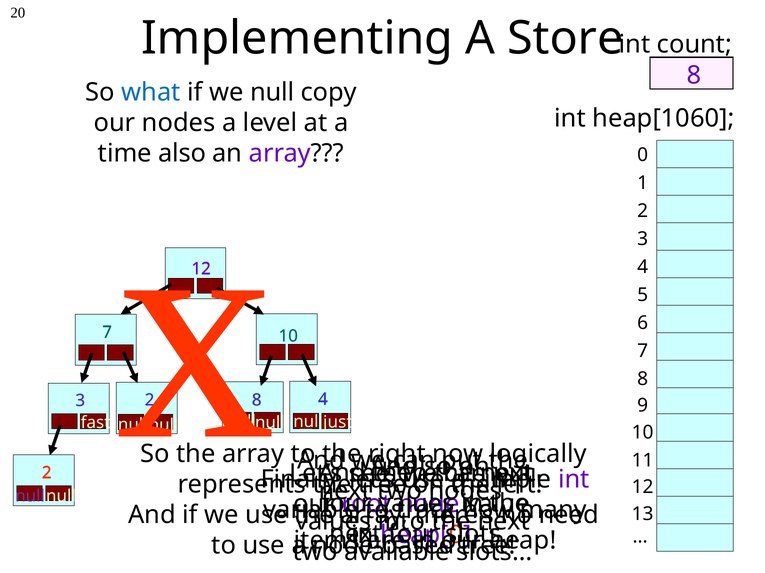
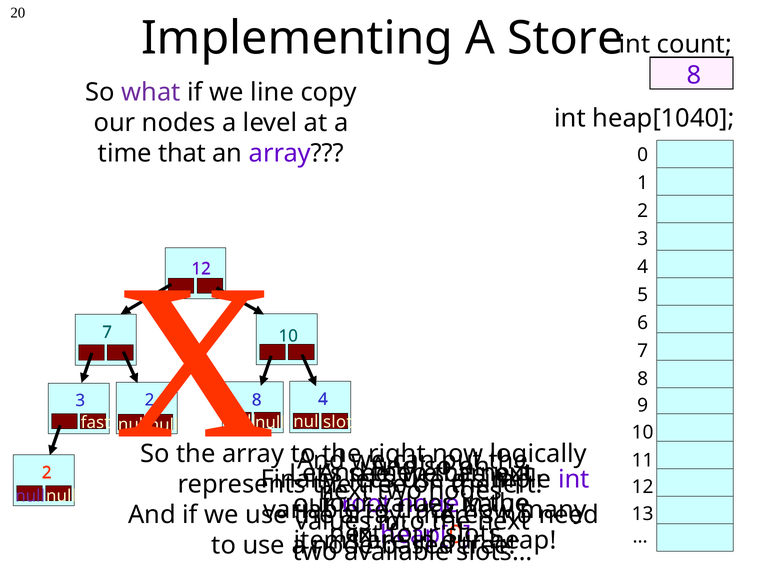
what colour: blue -> purple (151, 93)
we null: null -> line (272, 93)
heap[1060: heap[1060 -> heap[1040 (663, 119)
also: also -> that (182, 154)
just: just -> slot (338, 423)
